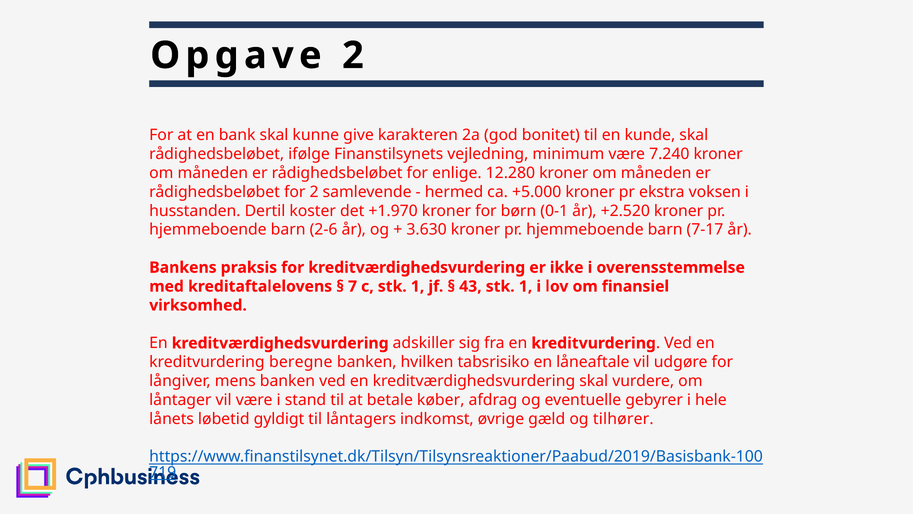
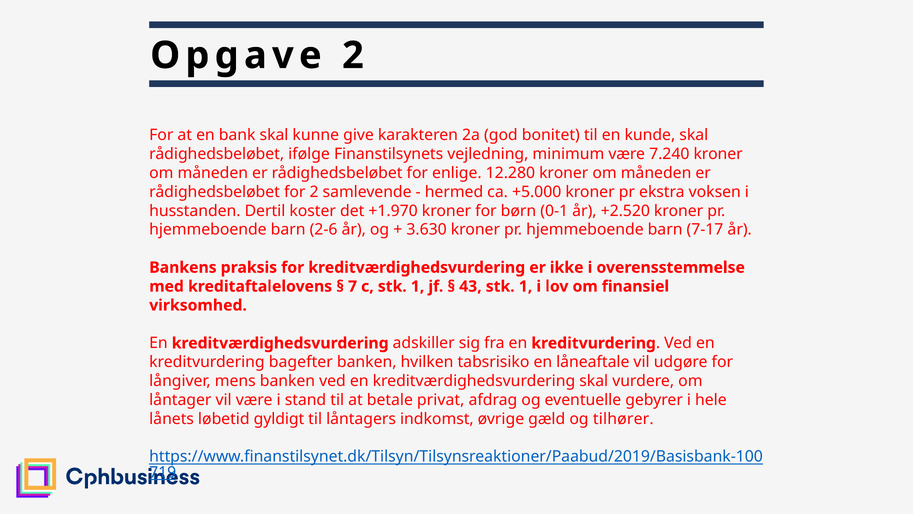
beregne: beregne -> bagefter (301, 362)
køber: køber -> privat (441, 400)
